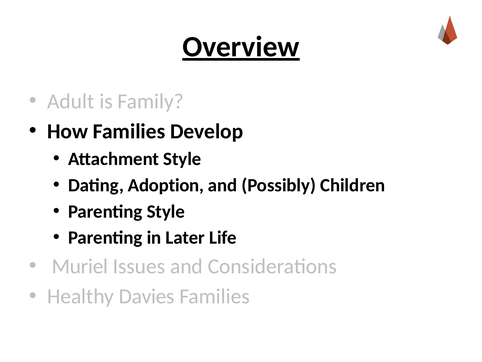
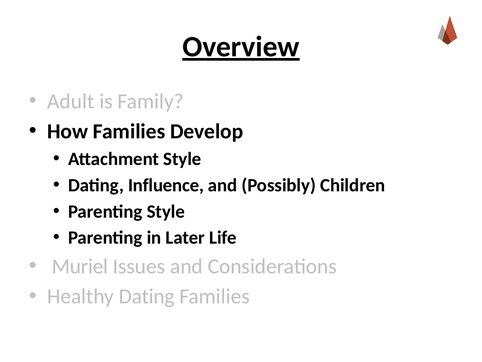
Adoption: Adoption -> Influence (166, 185)
Healthy Davies: Davies -> Dating (147, 296)
